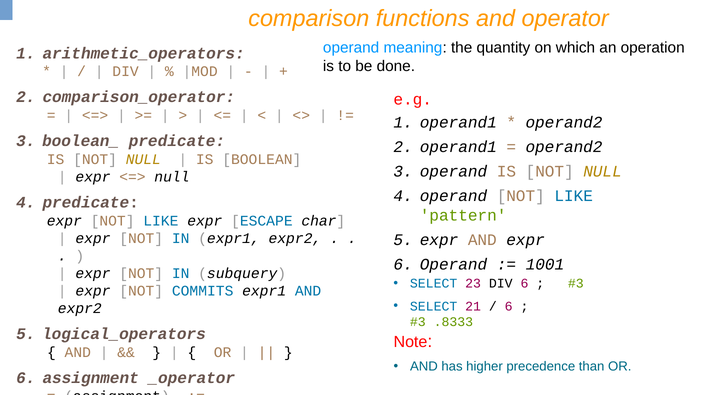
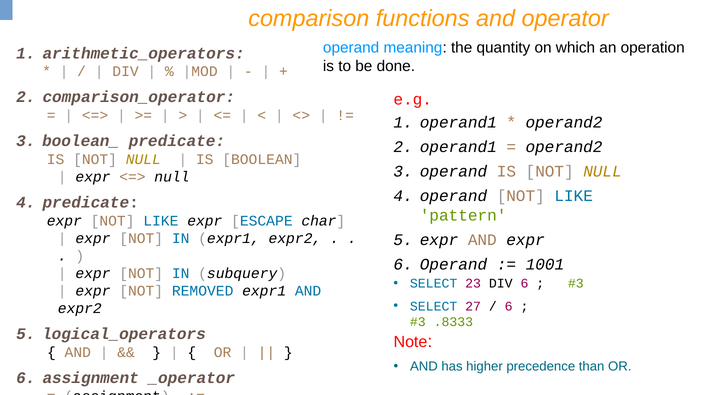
COMMITS: COMMITS -> REMOVED (203, 291)
21: 21 -> 27 (473, 306)
